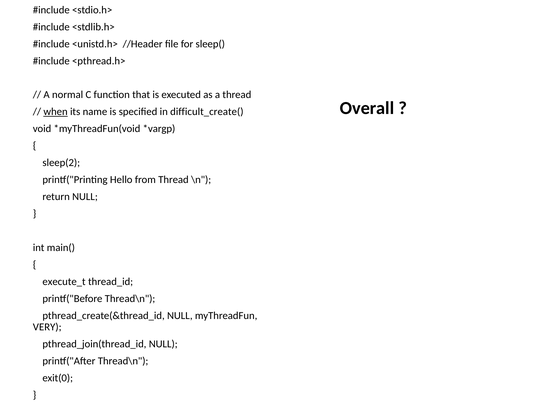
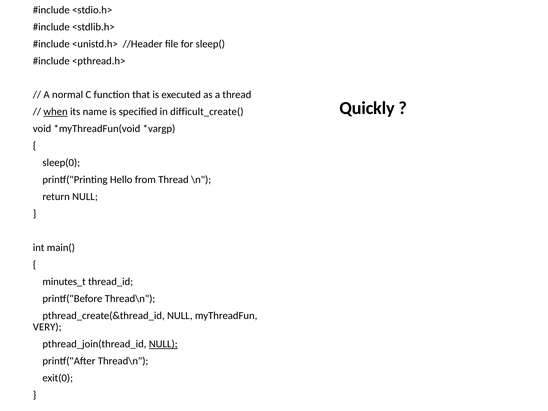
Overall: Overall -> Quickly (367, 108)
sleep(2: sleep(2 -> sleep(0 (61, 163)
execute_t: execute_t -> minutes_t (64, 282)
NULL underline: none -> present (163, 344)
